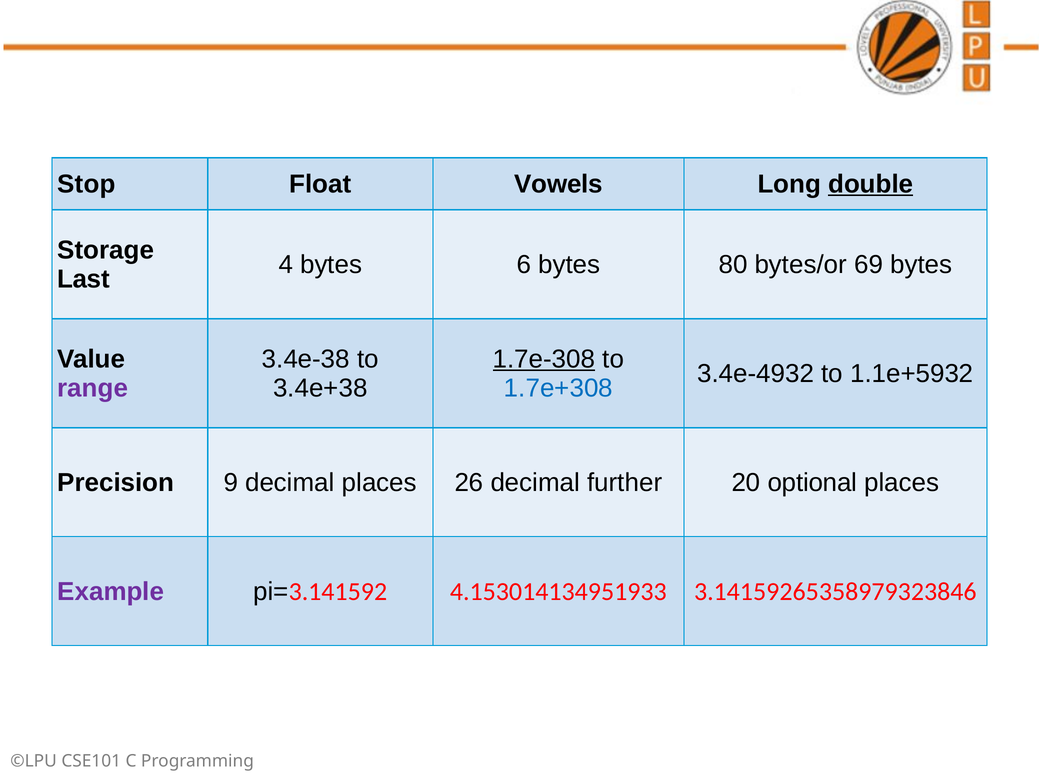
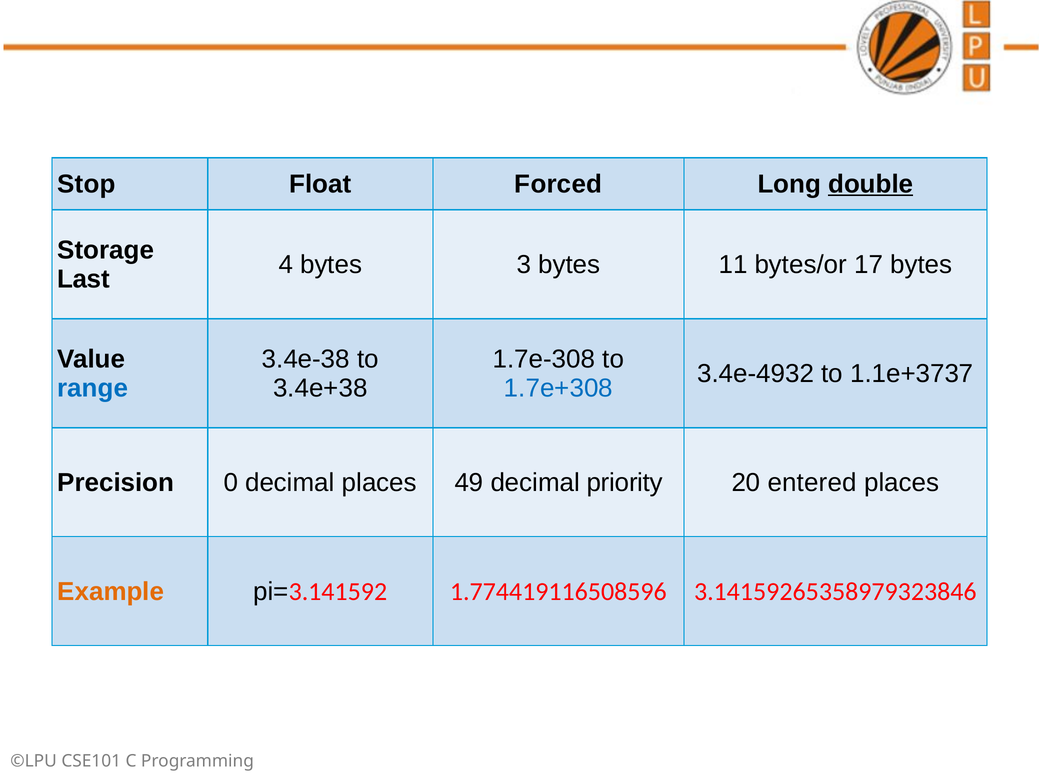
Vowels: Vowels -> Forced (558, 184)
6: 6 -> 3 (524, 265)
80: 80 -> 11 (733, 265)
69: 69 -> 17 (869, 265)
1.7e-308 underline: present -> none (544, 359)
1.1e+5932: 1.1e+5932 -> 1.1e+3737 (912, 374)
range colour: purple -> blue (93, 388)
9: 9 -> 0 (231, 483)
26: 26 -> 49 (469, 483)
further: further -> priority (625, 483)
optional: optional -> entered (812, 483)
Example colour: purple -> orange (111, 592)
4.153014134951933: 4.153014134951933 -> 1.774419116508596 (558, 592)
